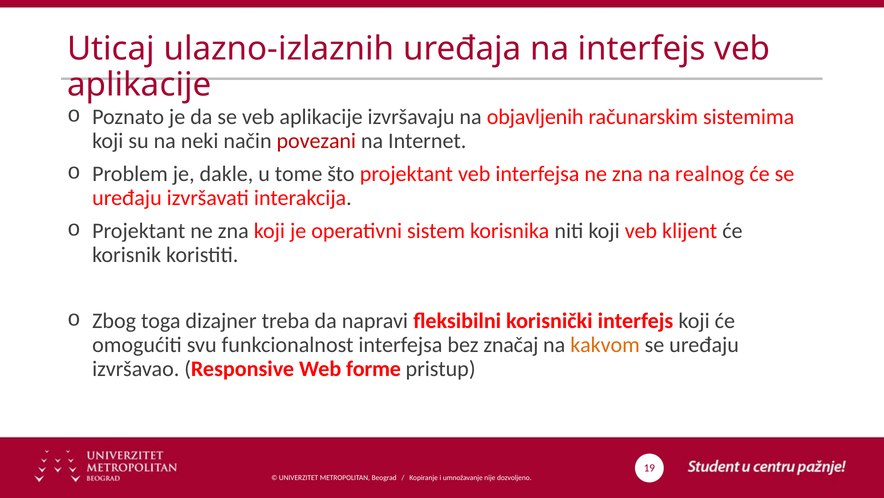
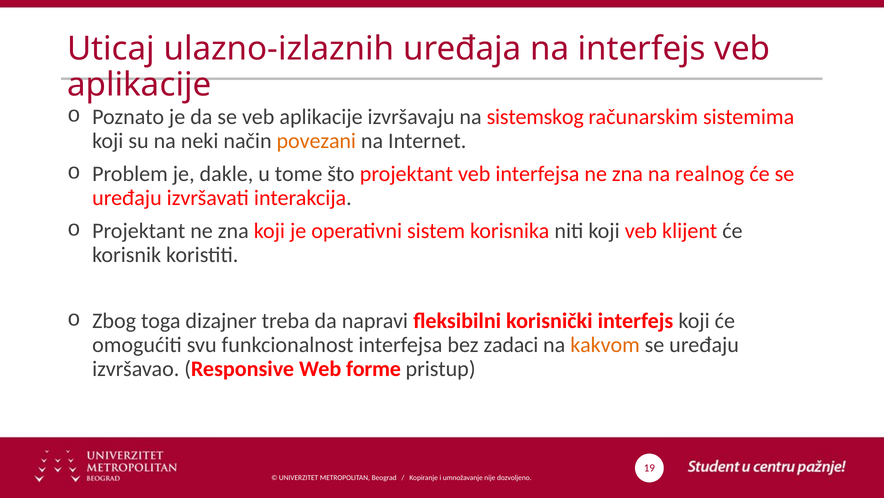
objavljenih: objavljenih -> sistemskog (535, 117)
povezani colour: red -> orange (316, 141)
značaj: značaj -> zadaci (511, 345)
